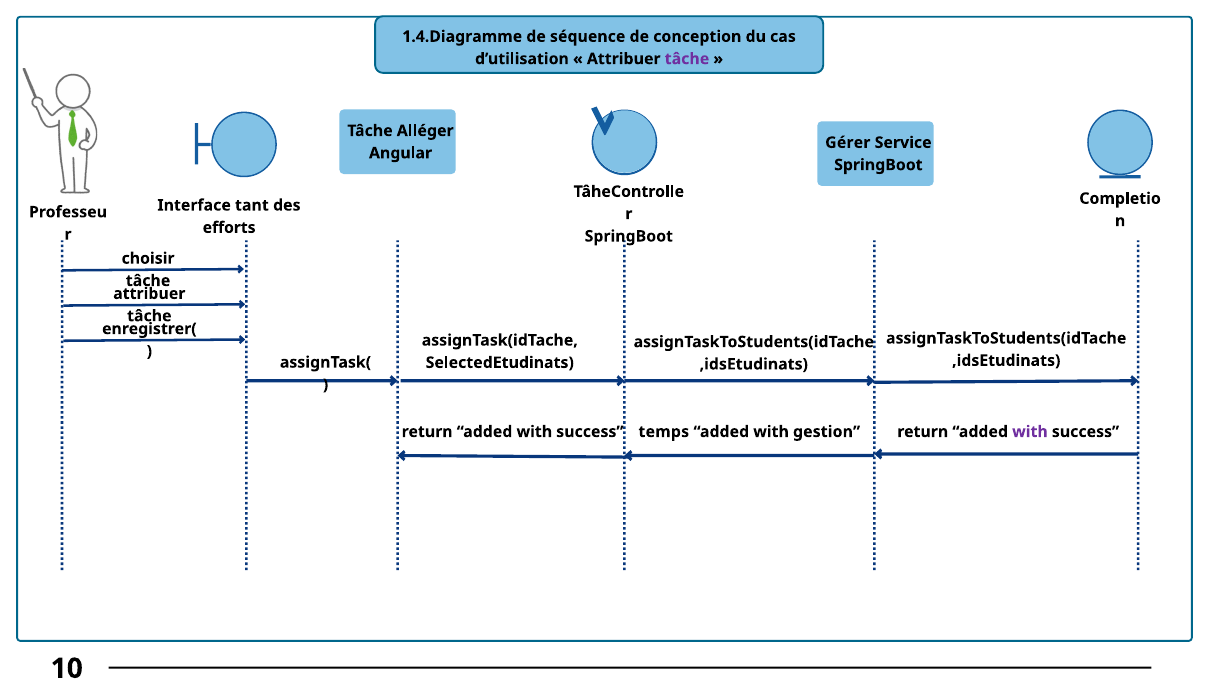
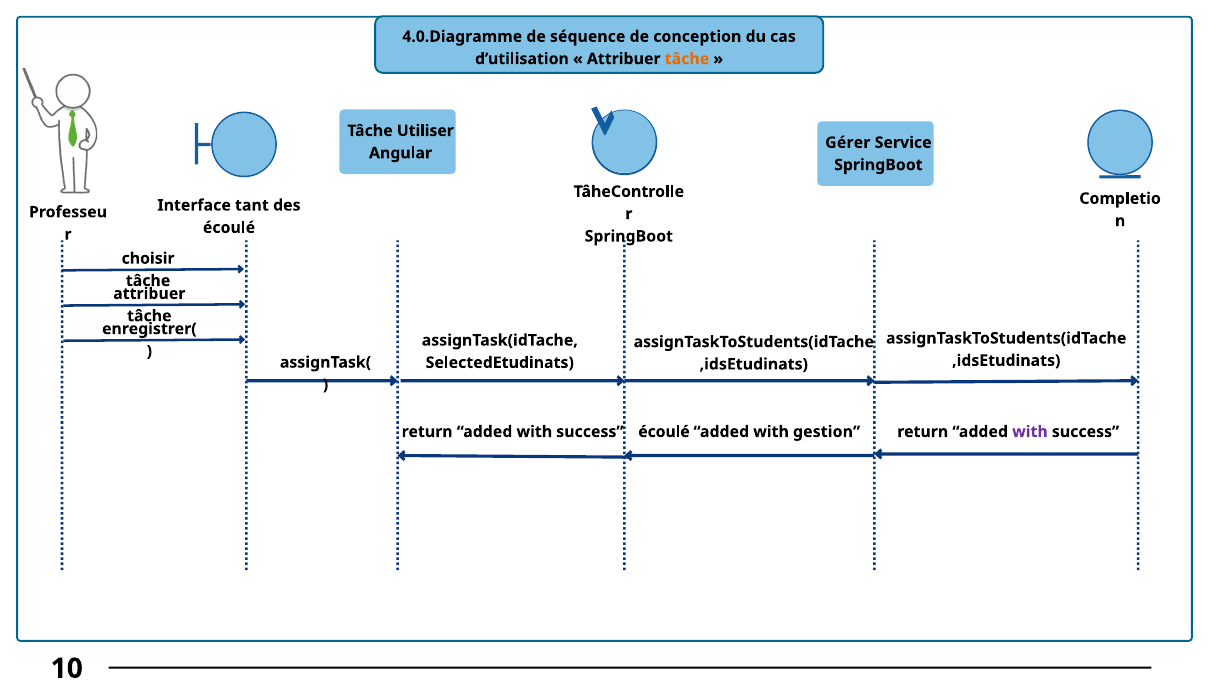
1.4.Diagramme: 1.4.Diagramme -> 4.0.Diagramme (462, 37)
tâche colour: purple -> orange (687, 59)
Alléger: Alléger -> Utiliser (425, 131)
efforts: efforts -> écoulé (229, 228)
temps: temps -> écoulé (664, 432)
